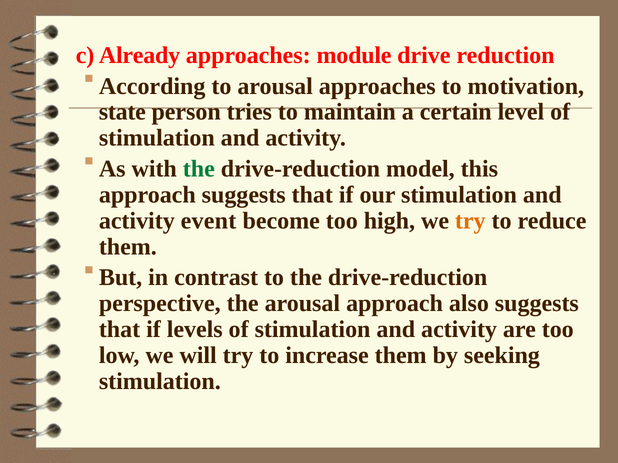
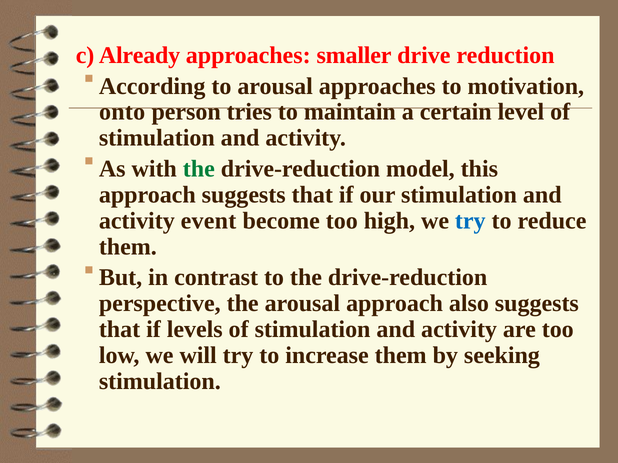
module: module -> smaller (354, 55)
state: state -> onto (122, 112)
try colour: orange -> blue (470, 221)
